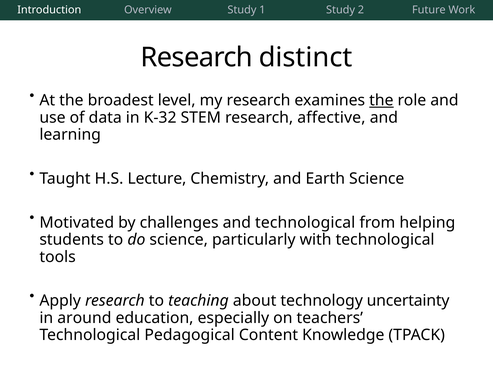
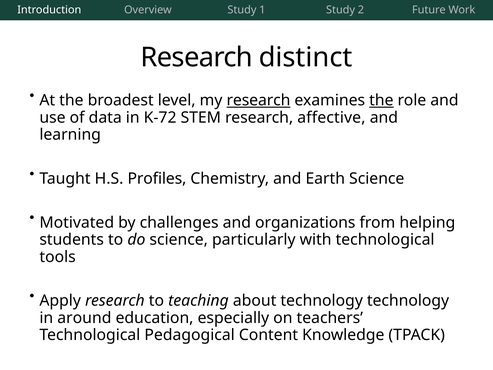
research underline: none -> present (258, 100)
K-32: K-32 -> K-72 (160, 118)
Lecture: Lecture -> Profiles (157, 179)
and technological: technological -> organizations (305, 222)
technology uncertainty: uncertainty -> technology (408, 301)
